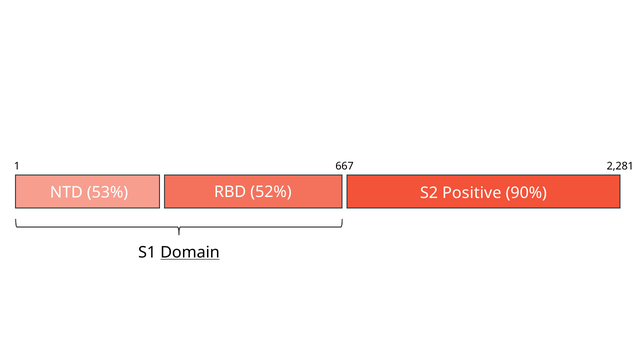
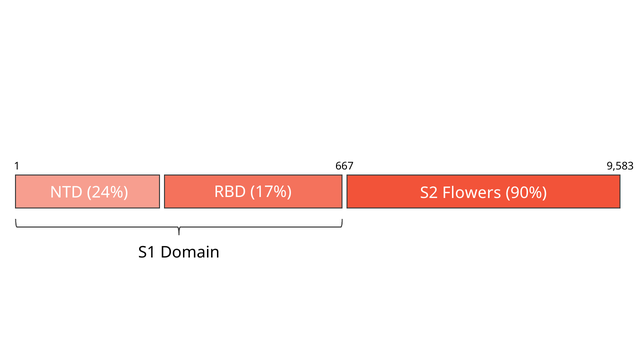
2,281: 2,281 -> 9,583 (620, 167)
53%: 53% -> 24% (108, 193)
52%: 52% -> 17% (271, 192)
Positive: Positive -> Flowers (472, 193)
Domain underline: present -> none (190, 253)
